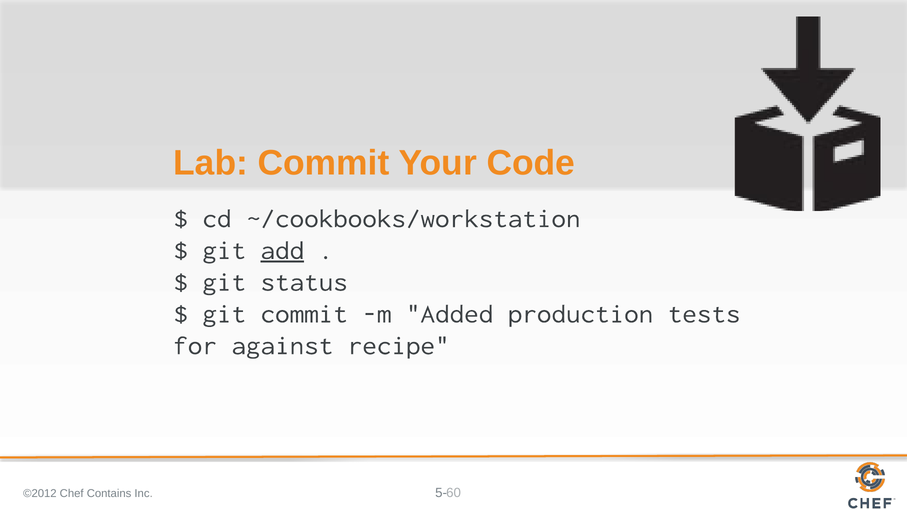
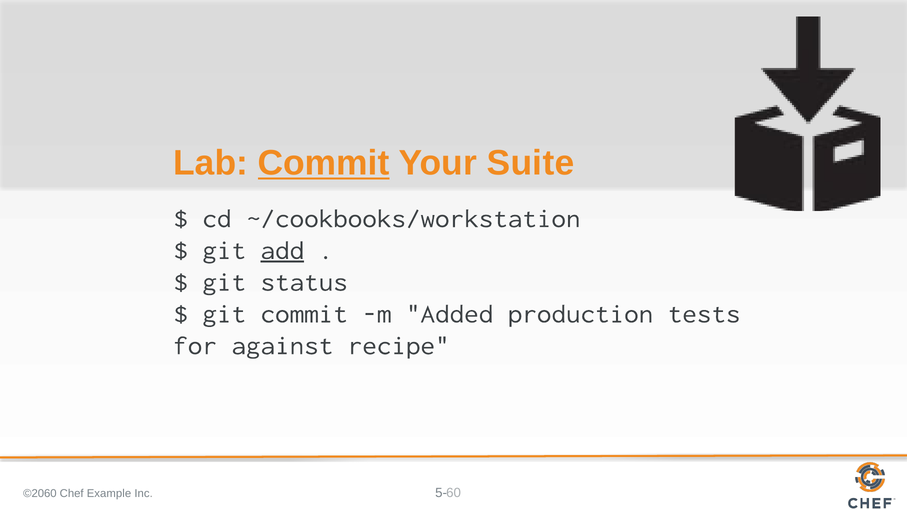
Commit underline: none -> present (324, 163)
Code: Code -> Suite (530, 163)
©2012: ©2012 -> ©2060 (40, 494)
Contains: Contains -> Example (109, 494)
